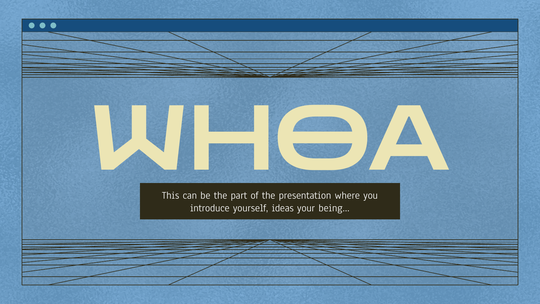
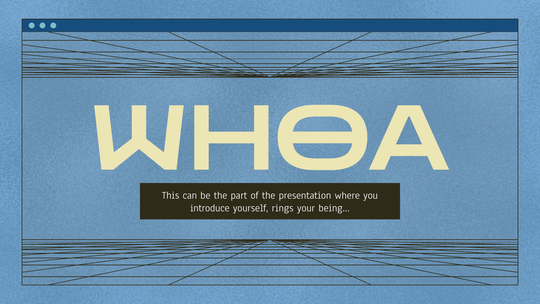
ideas: ideas -> rings (283, 208)
